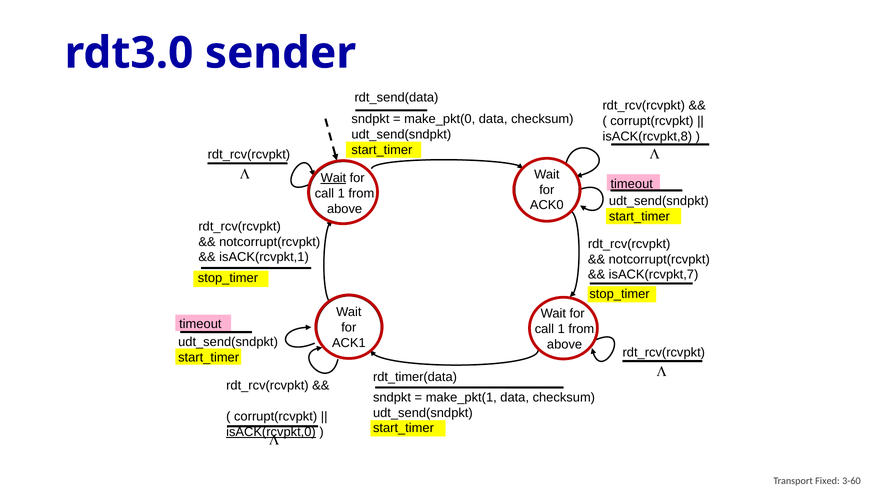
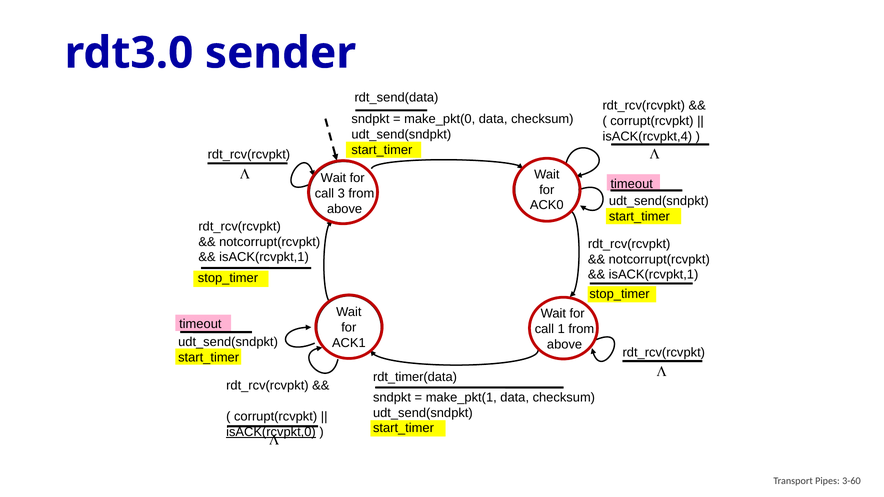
isACK(rcvpkt,8: isACK(rcvpkt,8 -> isACK(rcvpkt,4 (647, 136)
Wait underline: present -> none (333, 178)
1: 1 -> 3 (341, 194)
isACK(rcvpkt,7: isACK(rcvpkt,7 -> isACK(rcvpkt,1 (653, 275)
Fixed: Fixed -> Pipes (827, 481)
